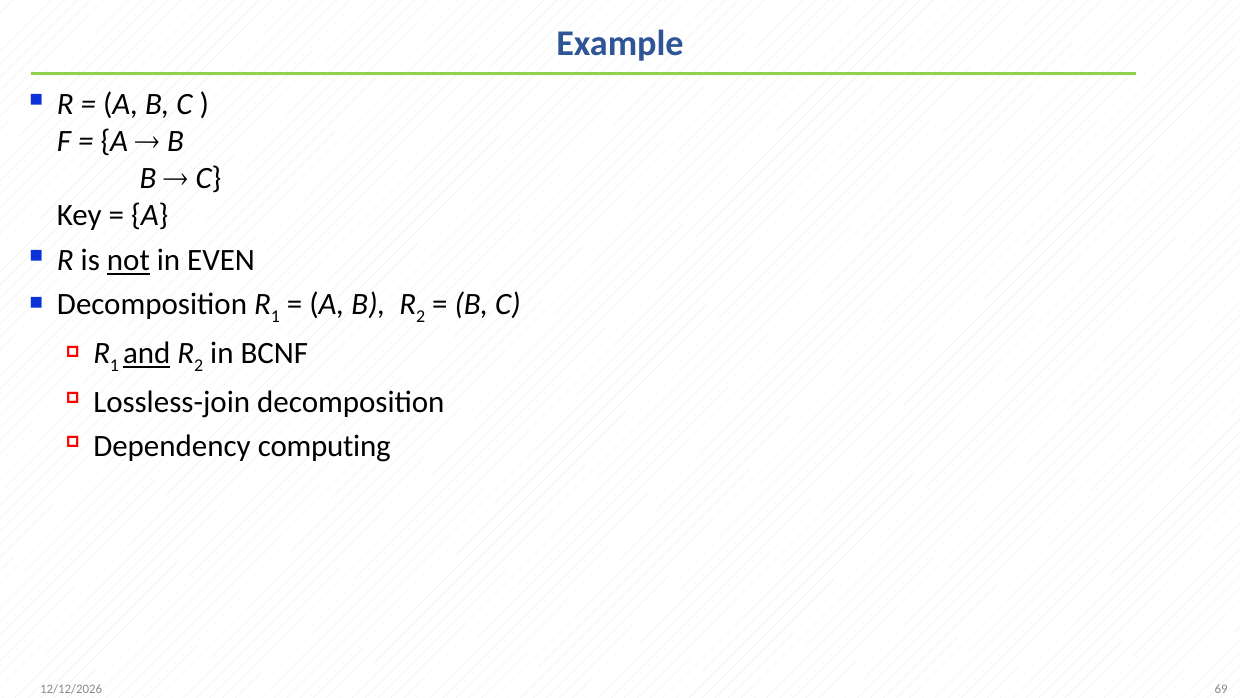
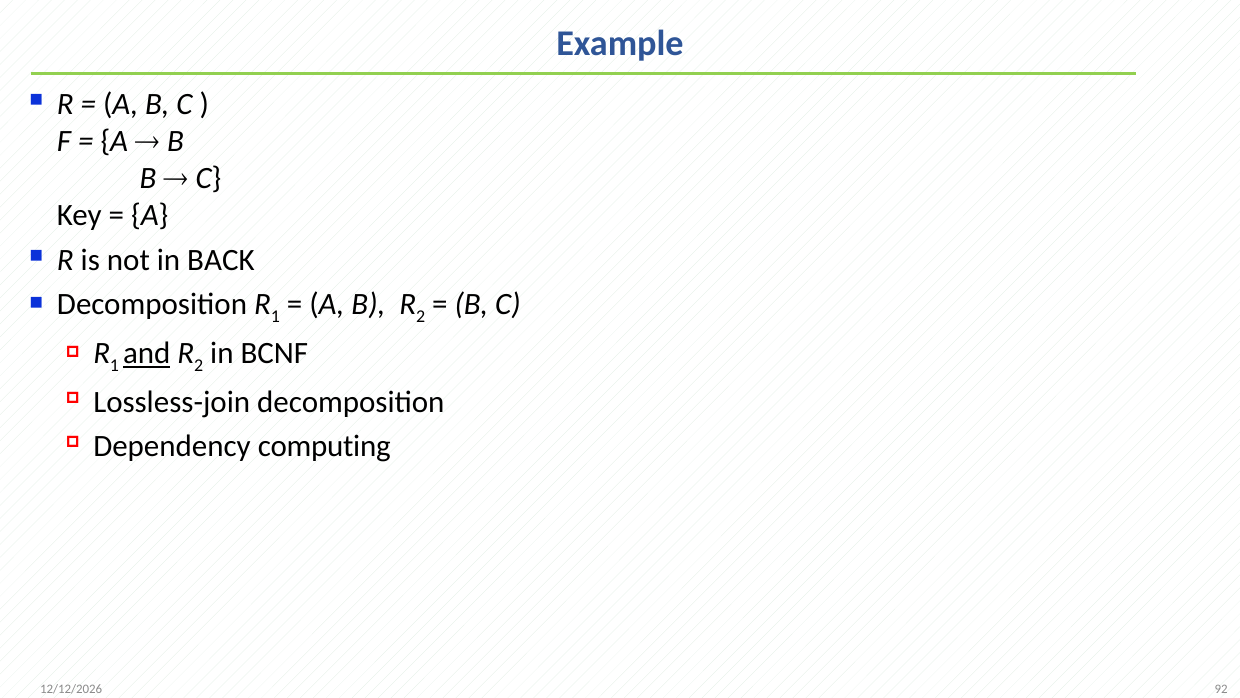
not underline: present -> none (128, 260)
EVEN: EVEN -> BACK (221, 260)
69: 69 -> 92 (1221, 688)
